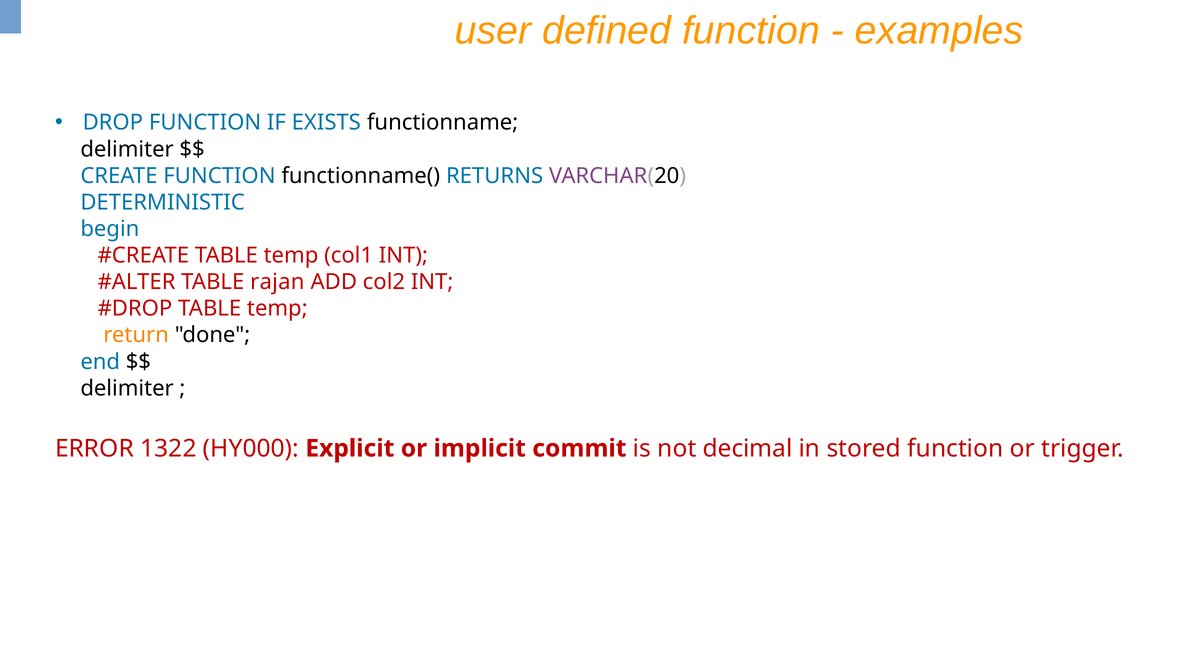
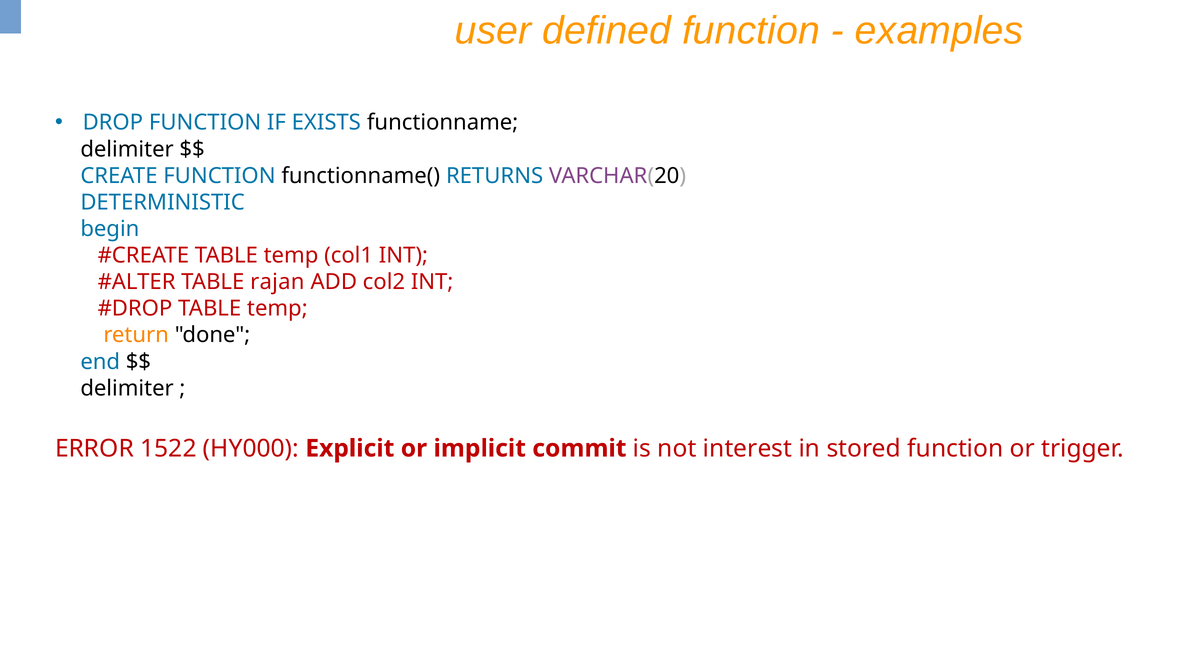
1322: 1322 -> 1522 (168, 448)
decimal: decimal -> interest (748, 448)
